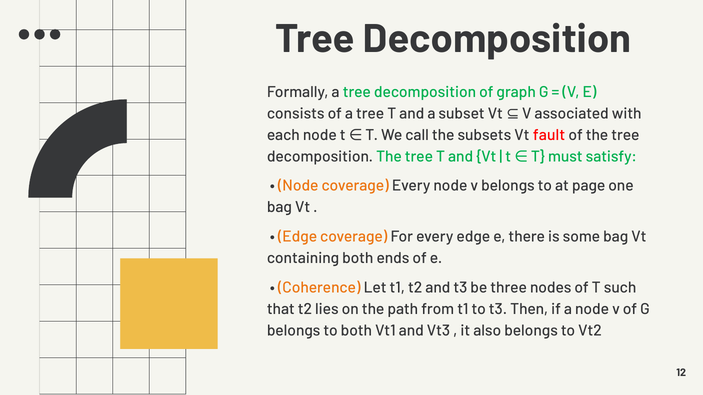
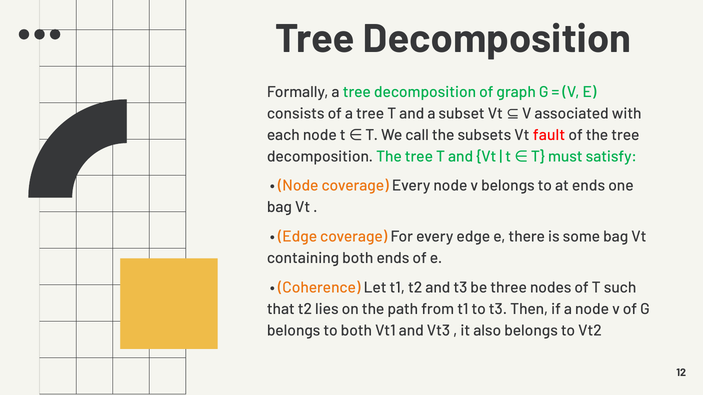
at page: page -> ends (589, 186)
